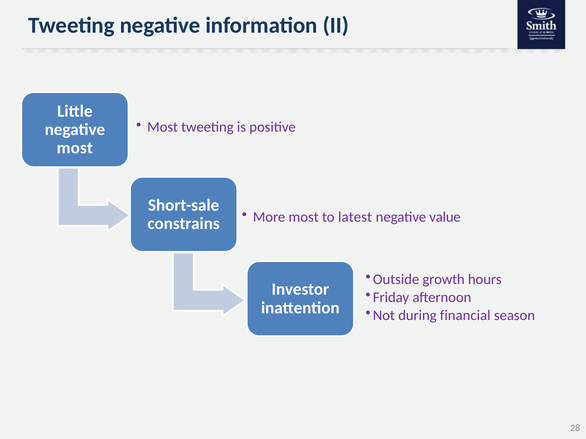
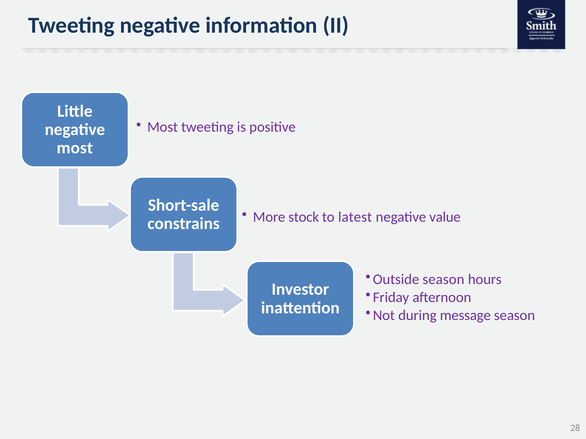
More most: most -> stock (304, 217)
Outside growth: growth -> season (443, 280)
financial: financial -> message (465, 316)
